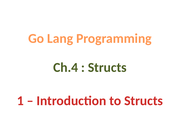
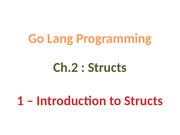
Ch.4: Ch.4 -> Ch.2 (66, 67)
